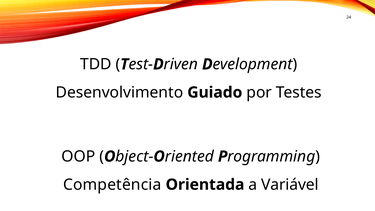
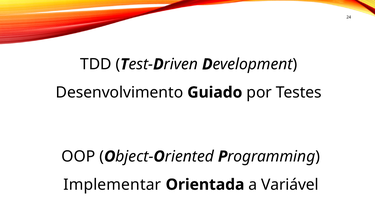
Competência: Competência -> Implementar (112, 185)
